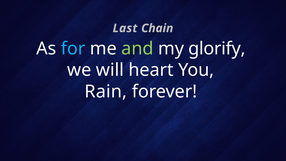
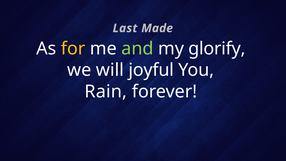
Chain: Chain -> Made (157, 28)
for colour: light blue -> yellow (73, 49)
heart: heart -> joyful (151, 70)
